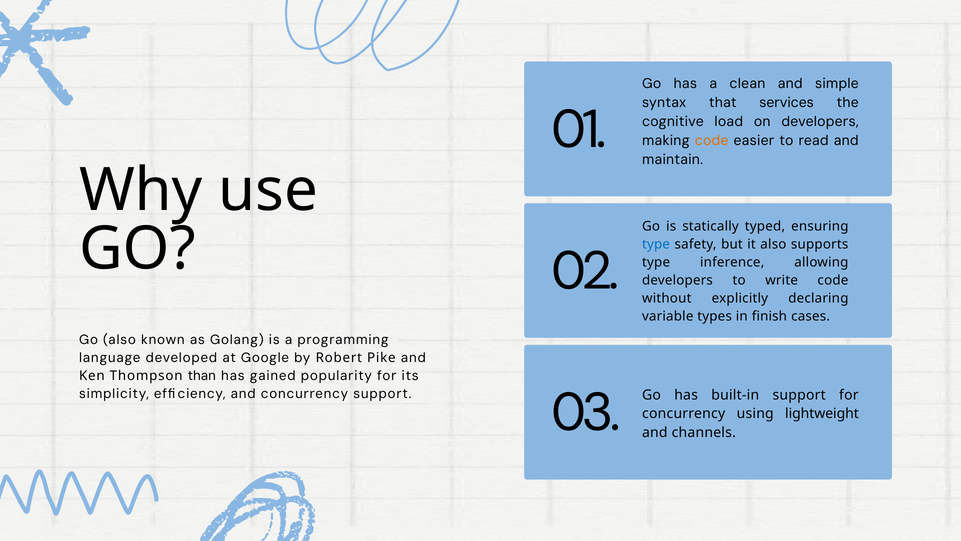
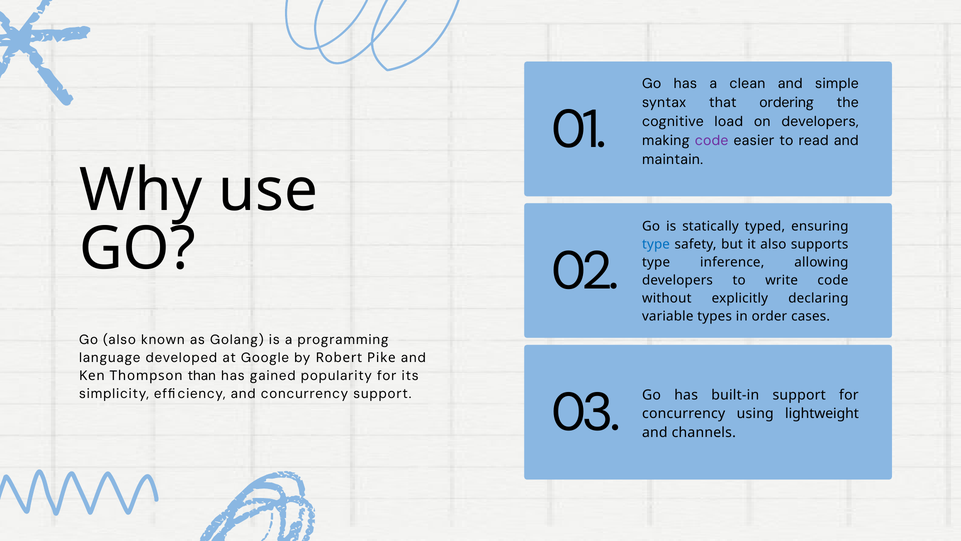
services: services -> ordering (787, 103)
code colour: orange -> purple (712, 141)
finish: finish -> order (769, 316)
